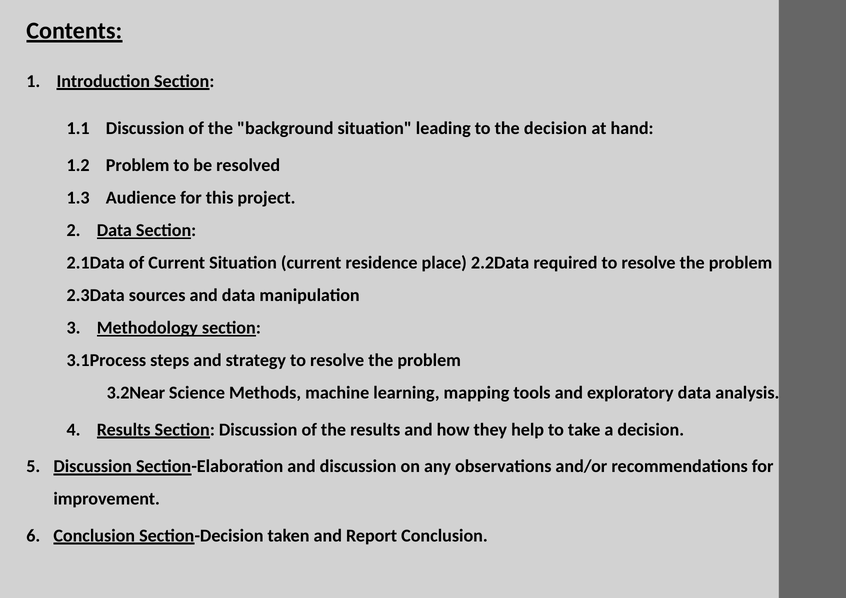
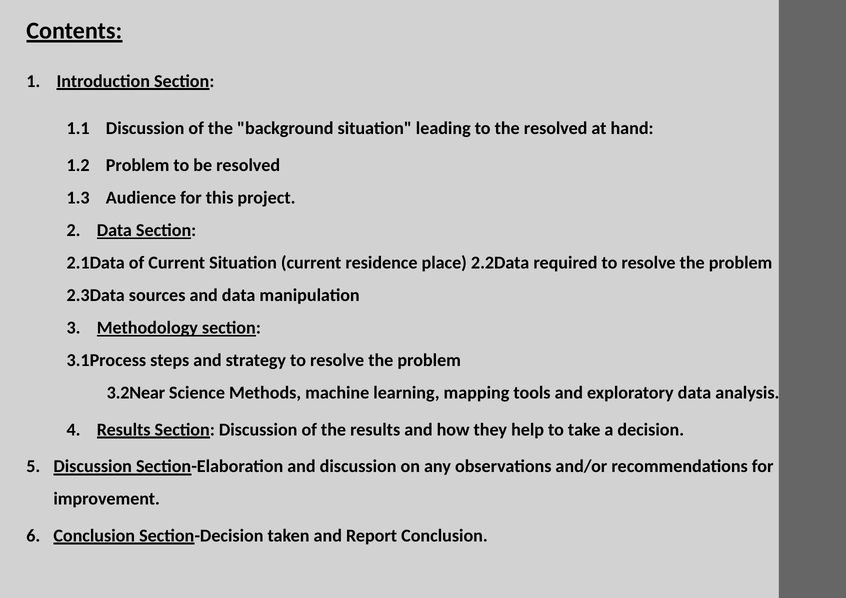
the decision: decision -> resolved (556, 129)
